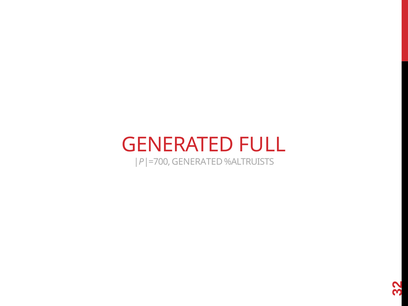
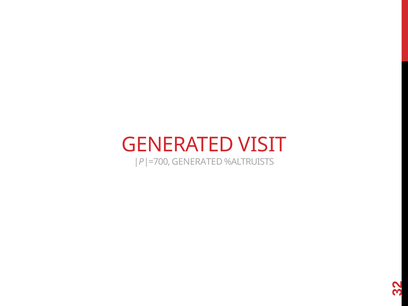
FULL: FULL -> VISIT (262, 145)
